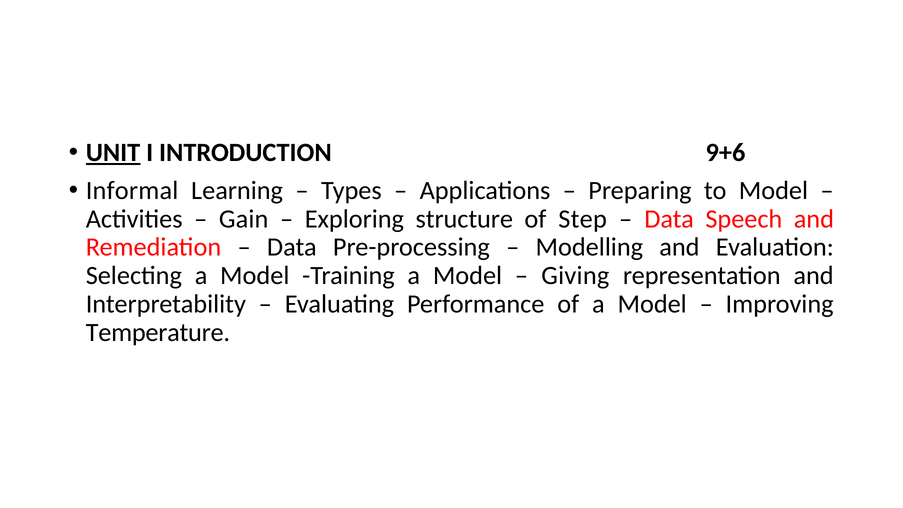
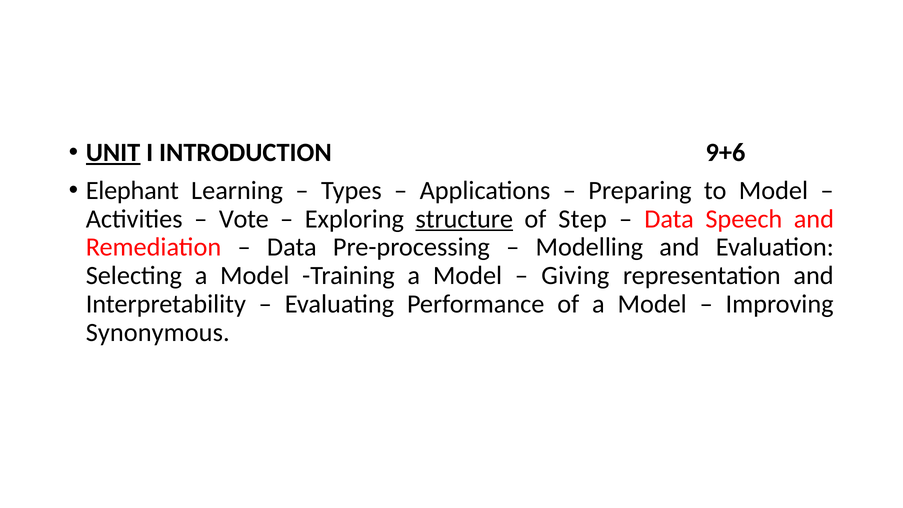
Informal: Informal -> Elephant (132, 190)
Gain: Gain -> Vote (244, 219)
structure underline: none -> present (464, 219)
Temperature: Temperature -> Synonymous (158, 332)
